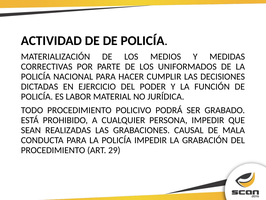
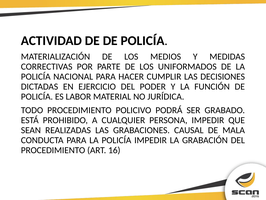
29: 29 -> 16 (114, 150)
